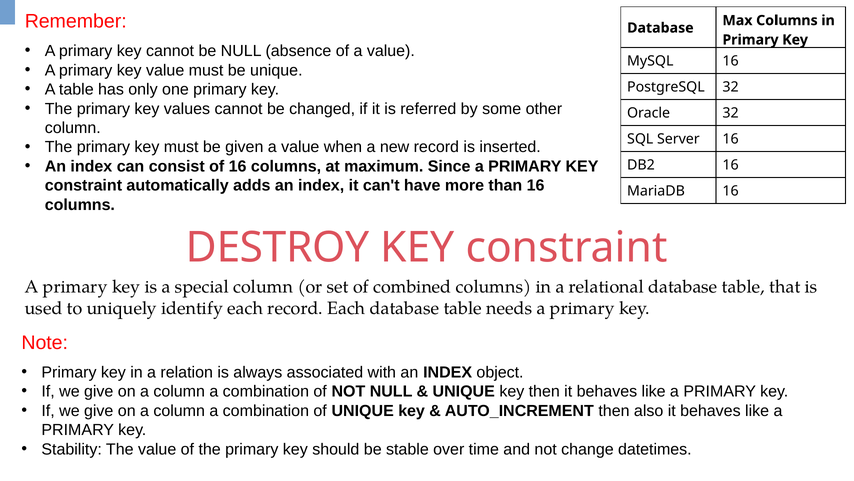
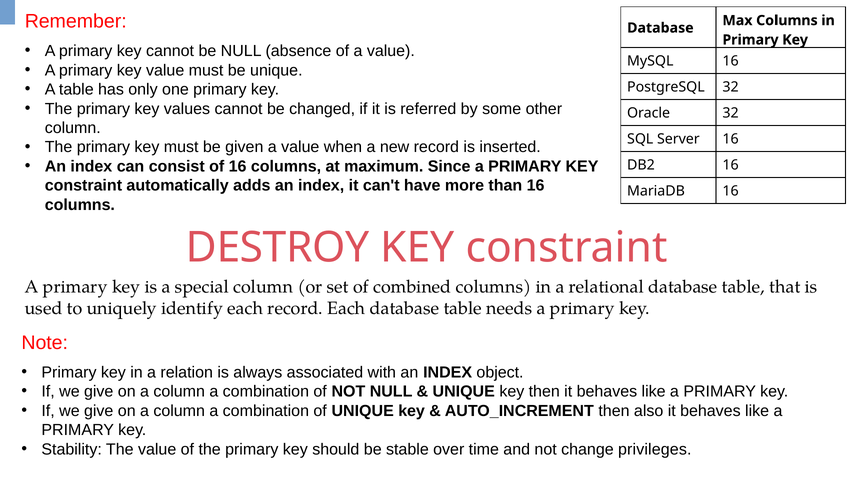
datetimes: datetimes -> privileges (655, 449)
